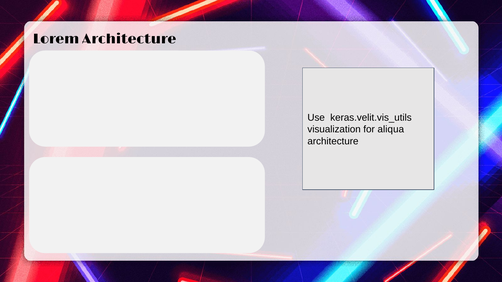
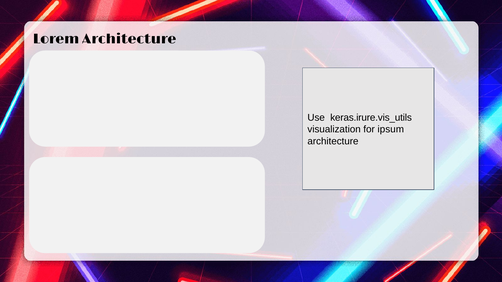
keras.velit.vis_utils: keras.velit.vis_utils -> keras.irure.vis_utils (371, 118)
aliqua: aliqua -> ipsum (391, 130)
